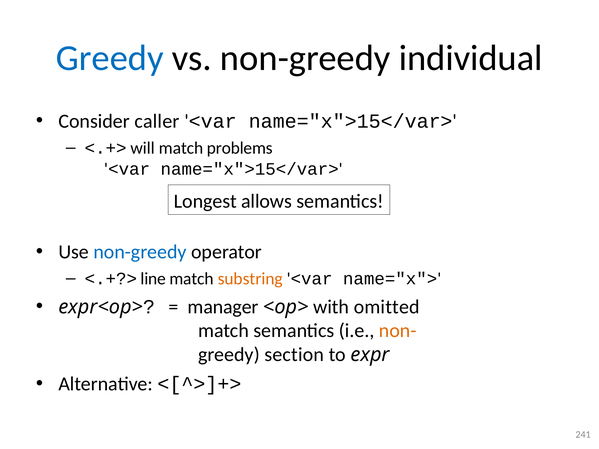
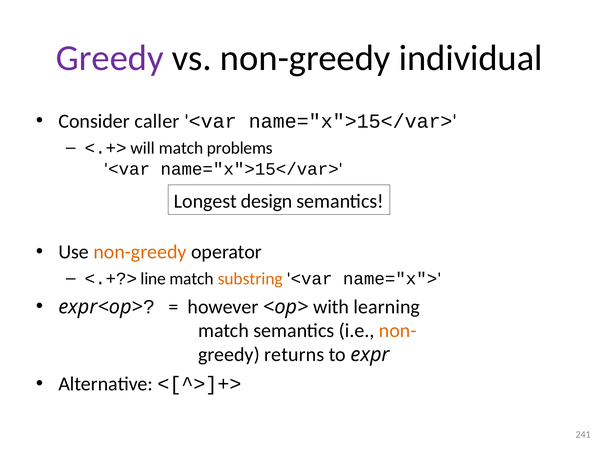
Greedy colour: blue -> purple (110, 58)
allows: allows -> design (267, 201)
non-greedy colour: blue -> orange (140, 252)
manager: manager -> however (223, 307)
omitted: omitted -> learning (387, 307)
section: section -> returns (294, 355)
